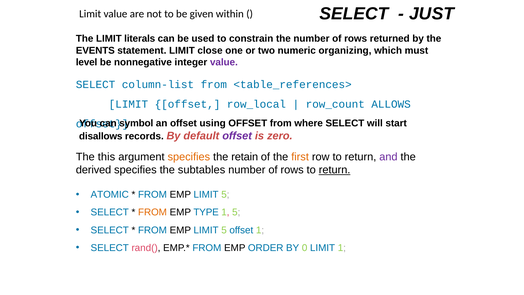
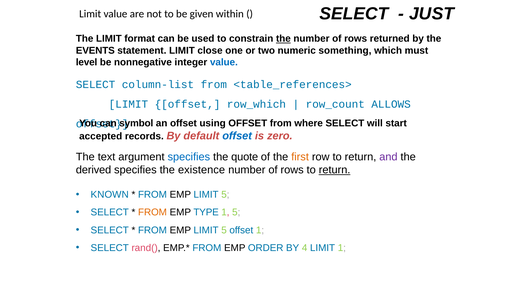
literals: literals -> format (140, 39)
the underline: none -> present (283, 39)
organizing: organizing -> something (345, 51)
value colour: purple -> blue (224, 62)
row_local: row_local -> row_which (256, 104)
disallows: disallows -> accepted (101, 136)
offset colour: purple -> blue (237, 136)
this: this -> text (107, 157)
specifies colour: orange -> blue (189, 157)
retain: retain -> quote (245, 157)
subtables: subtables -> existence (202, 170)
ATOMIC: ATOMIC -> KNOWN (110, 195)
0: 0 -> 4 (305, 248)
